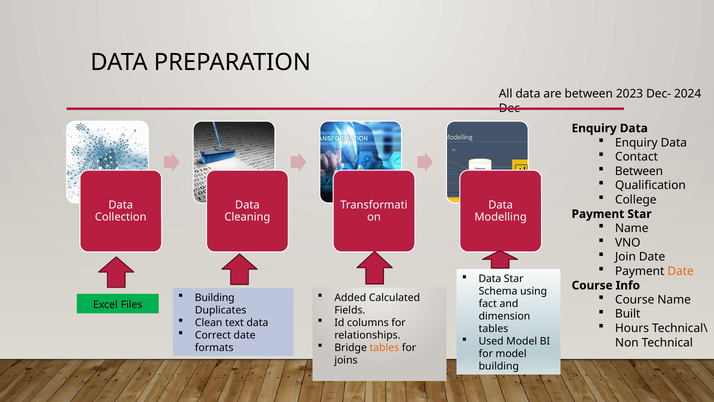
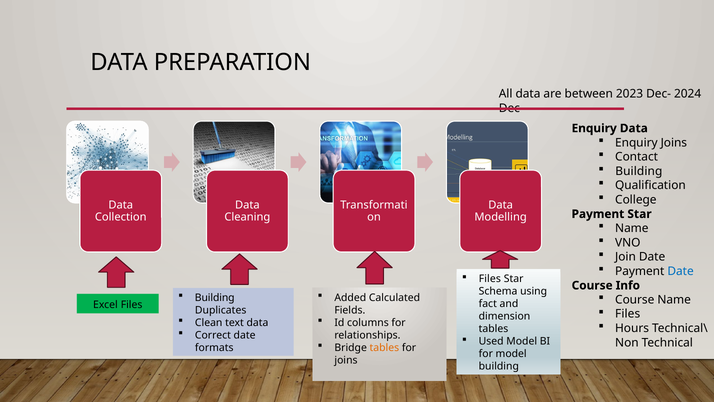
Data: Data -> Joins (674, 142)
Between: Between -> Building (639, 171)
Date colour: orange -> blue (681, 271)
Data: Data -> Files (490, 279)
Built: Built -> Files (628, 314)
